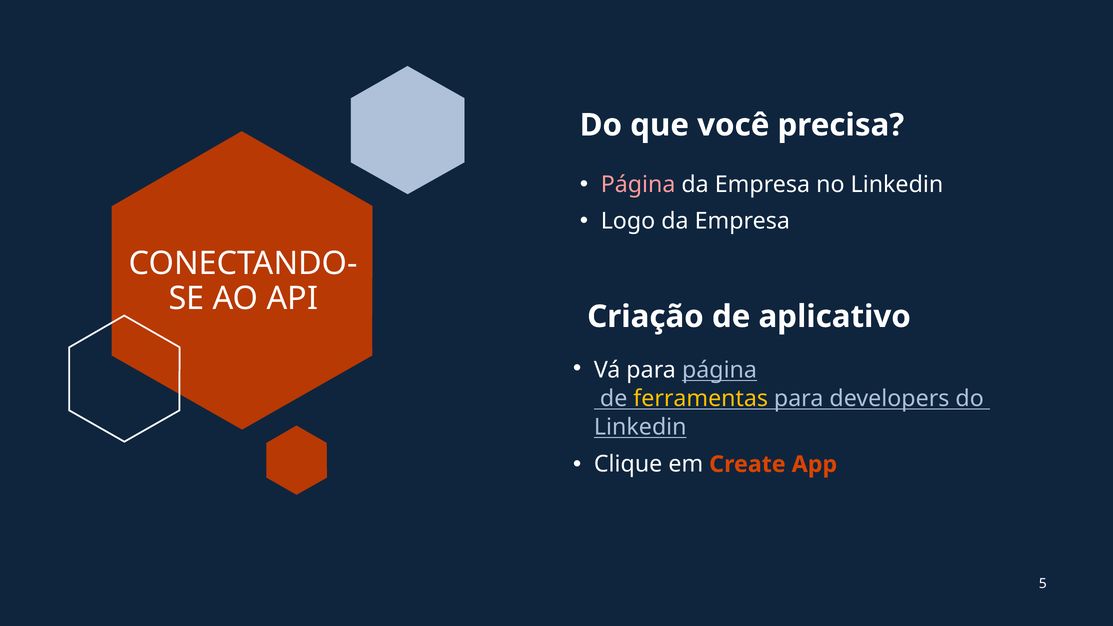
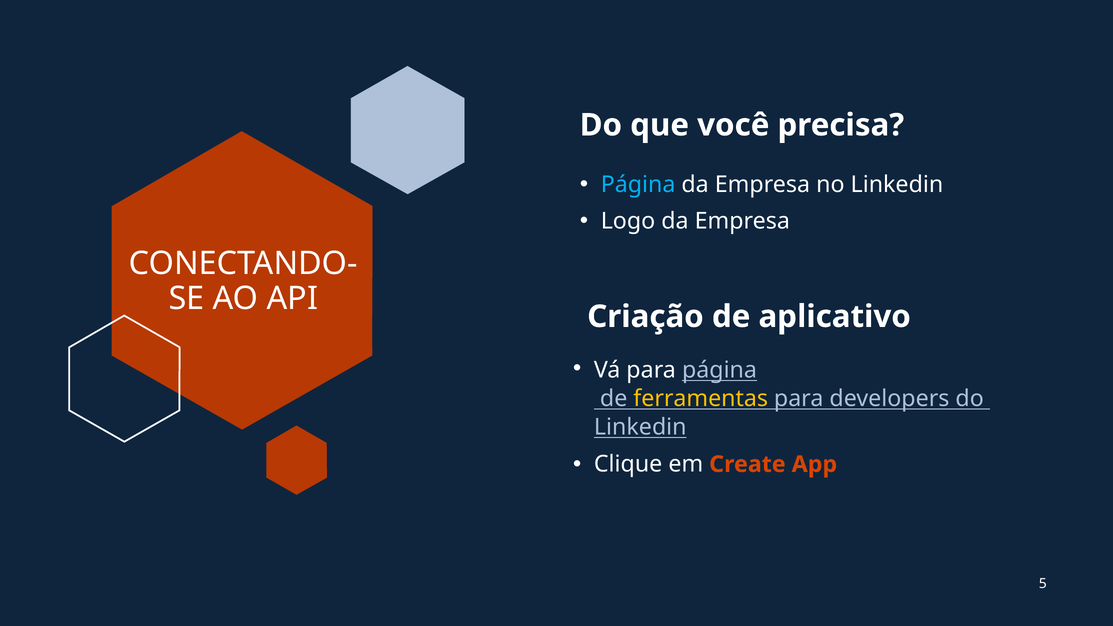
Página colour: pink -> light blue (638, 184)
